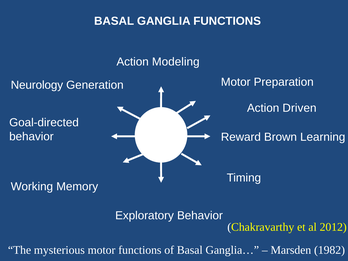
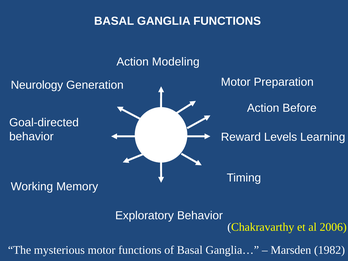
Driven: Driven -> Before (300, 108)
Brown: Brown -> Levels (281, 137)
2012: 2012 -> 2006 (333, 227)
